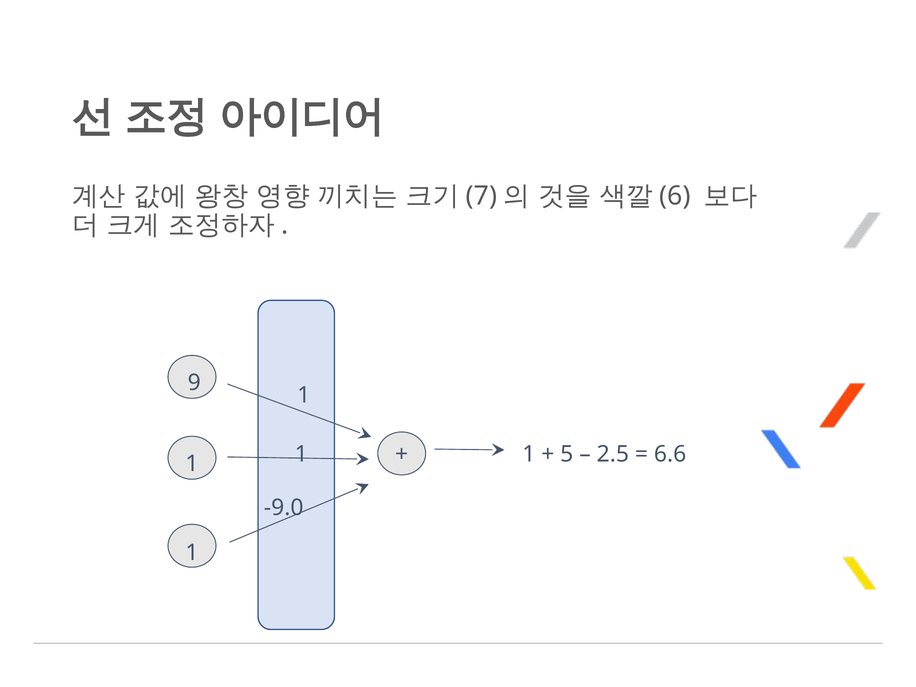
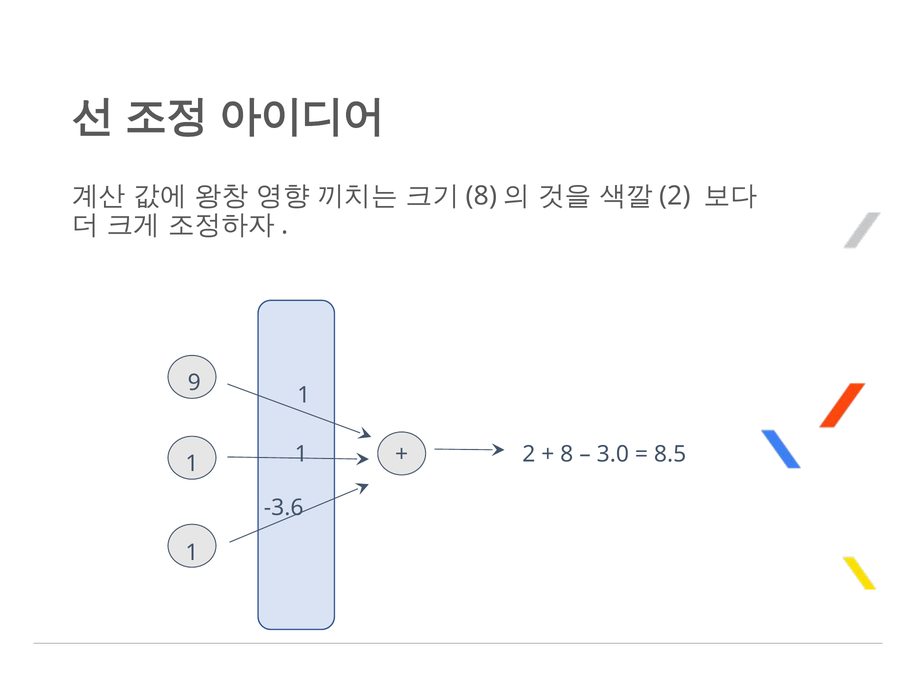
7: 7 -> 8 (481, 196)
6: 6 -> 2 (675, 196)
1: 1 -> 2 (529, 454)
5: 5 -> 8 (567, 454)
2.5: 2.5 -> 3.0 (613, 454)
6.6: 6.6 -> 8.5 (670, 454)
-9.0: -9.0 -> -3.6 (284, 508)
